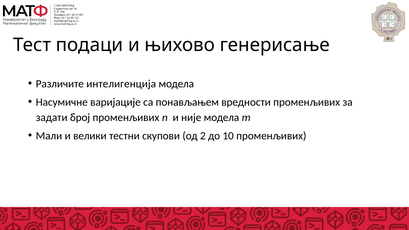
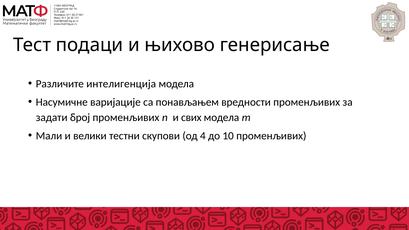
није: није -> свих (191, 118)
2: 2 -> 4 (203, 136)
